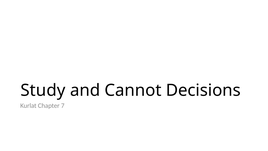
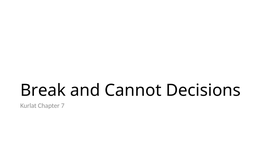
Study: Study -> Break (43, 90)
